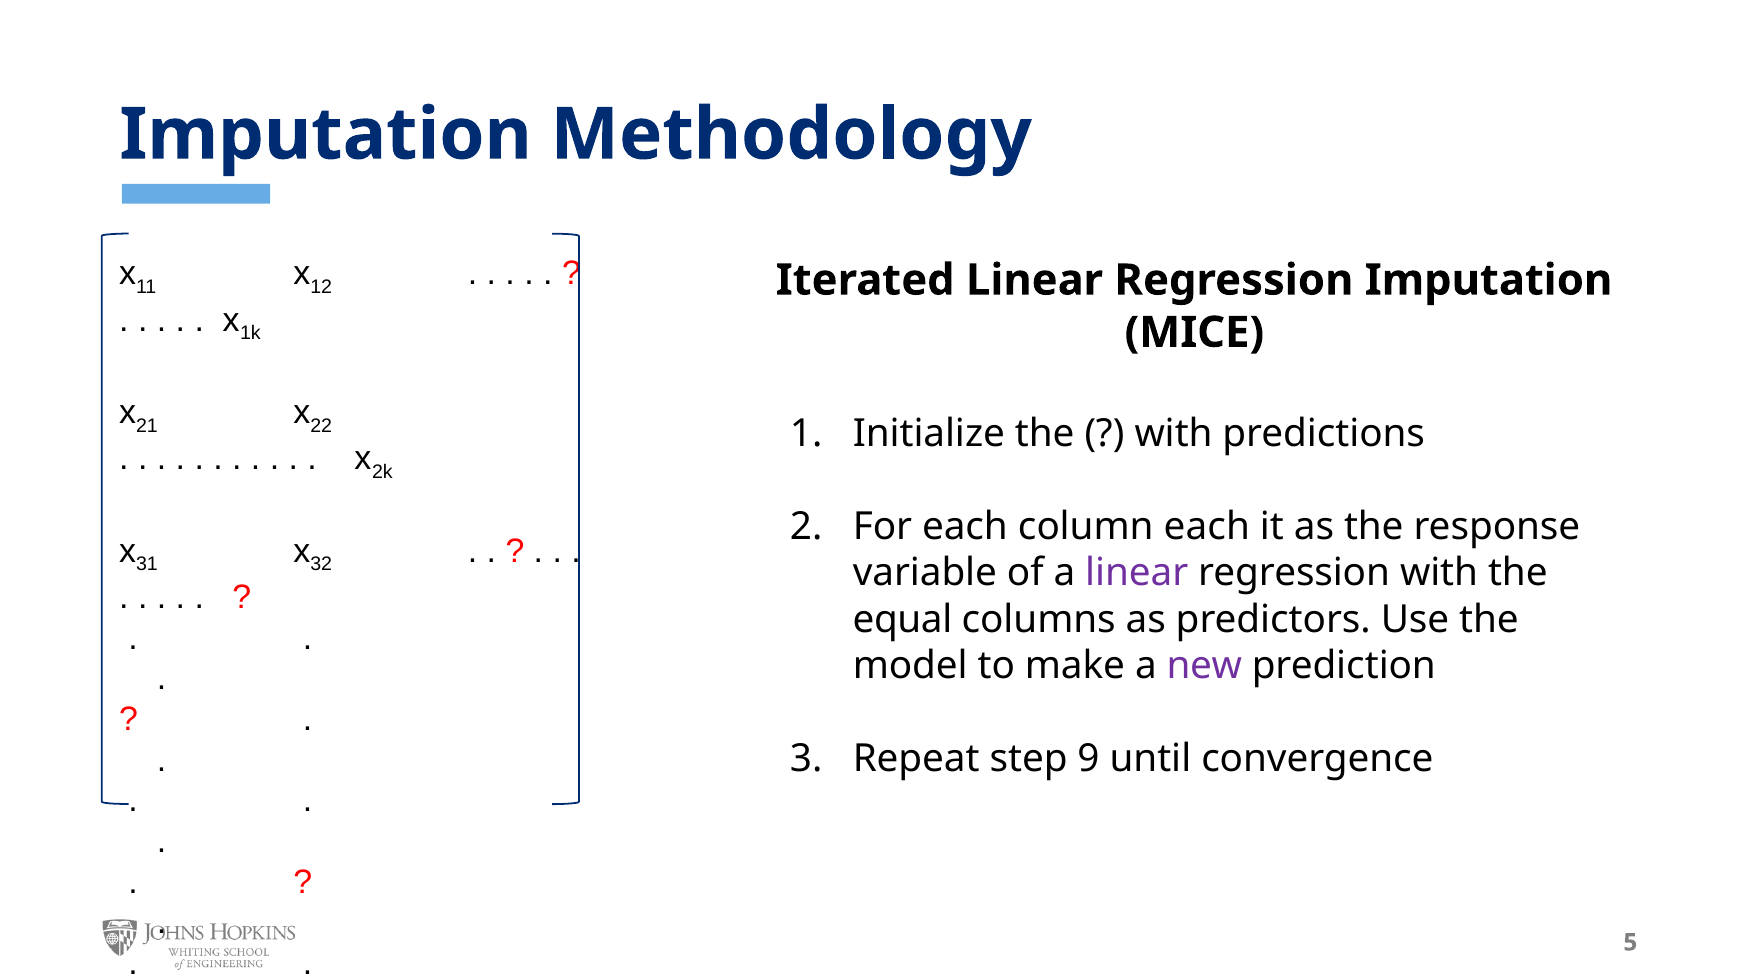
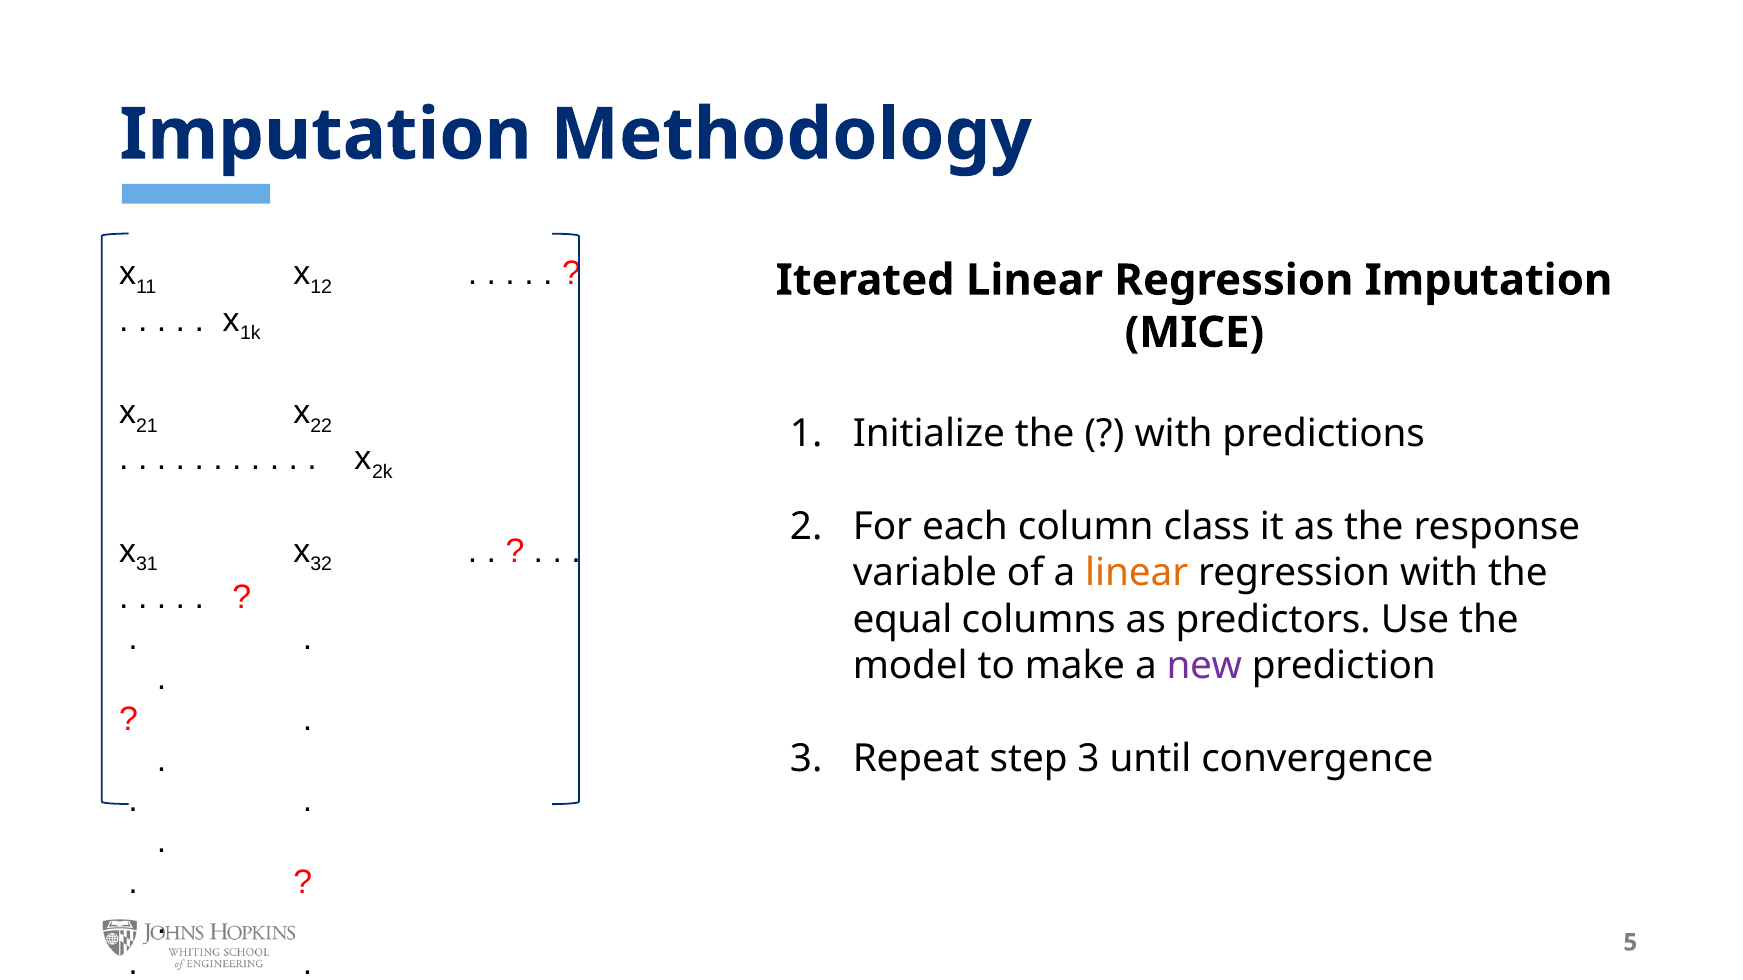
column each: each -> class (1207, 527)
linear colour: purple -> orange (1137, 573)
step 9: 9 -> 3 (1089, 759)
